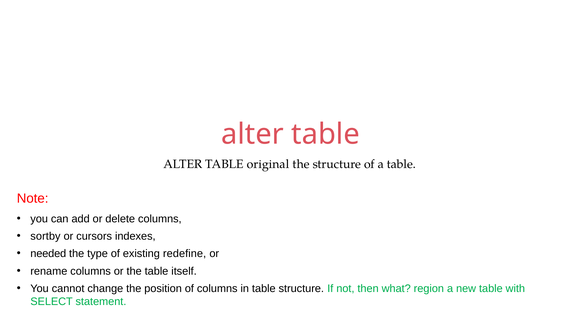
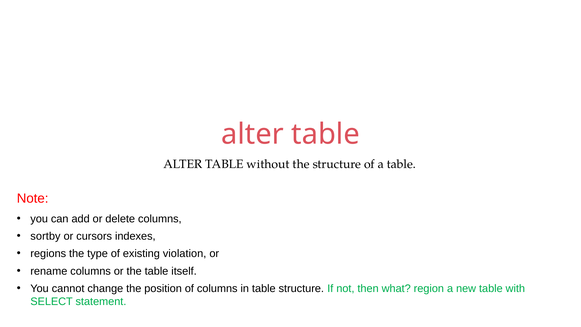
original: original -> without (268, 164)
needed: needed -> regions (48, 253)
redefine: redefine -> violation (185, 253)
